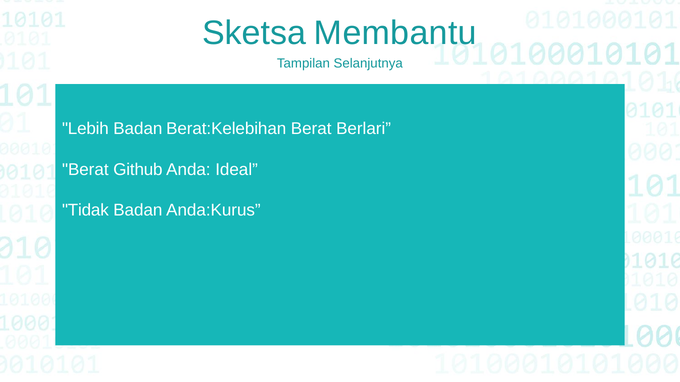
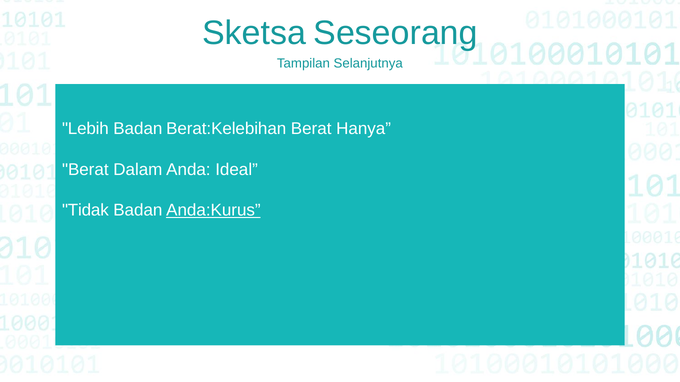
Membantu: Membantu -> Seseorang (396, 33)
Berlari: Berlari -> Hanya (364, 129)
Github: Github -> Dalam (138, 170)
Anda:Kurus underline: none -> present (213, 210)
